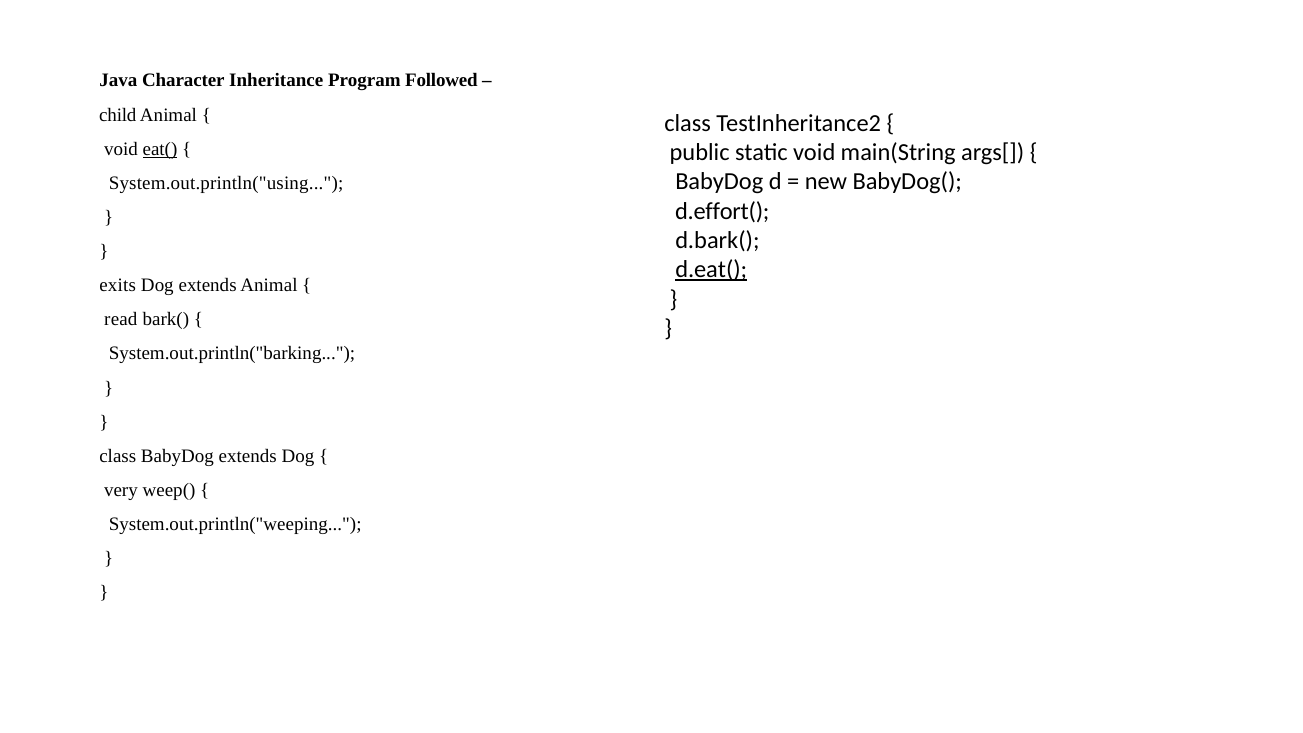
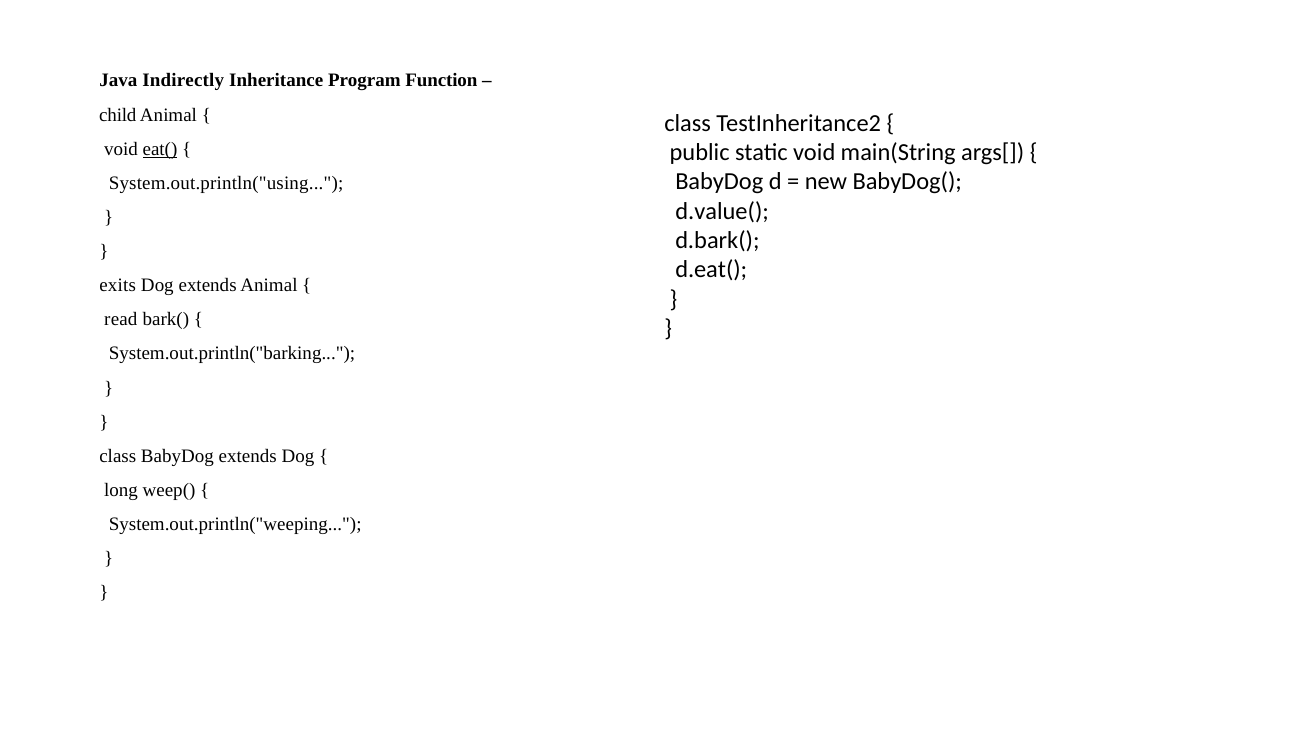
Character: Character -> Indirectly (183, 81)
Followed: Followed -> Function (441, 81)
d.effort(: d.effort( -> d.value( (722, 211)
d.eat( underline: present -> none (711, 270)
very: very -> long (121, 490)
